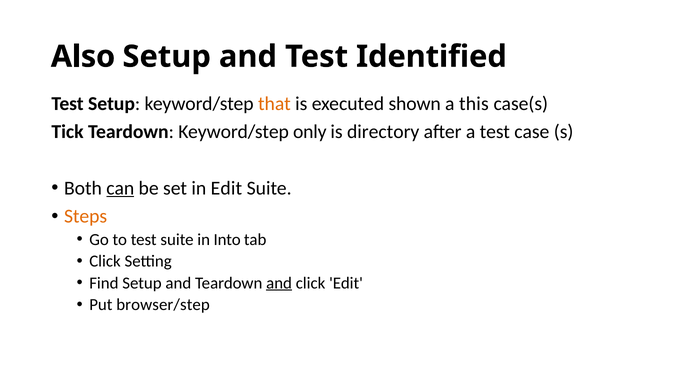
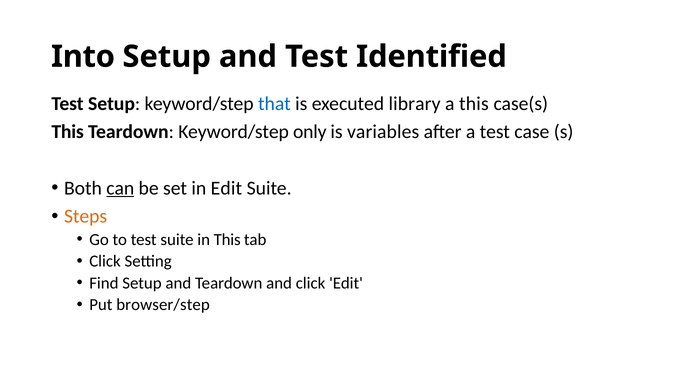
Also: Also -> Into (83, 57)
that colour: orange -> blue (274, 104)
shown: shown -> library (415, 104)
Tick: Tick -> This (68, 132)
directory: directory -> variables (383, 132)
in Into: Into -> This (227, 240)
and underline: present -> none (279, 283)
